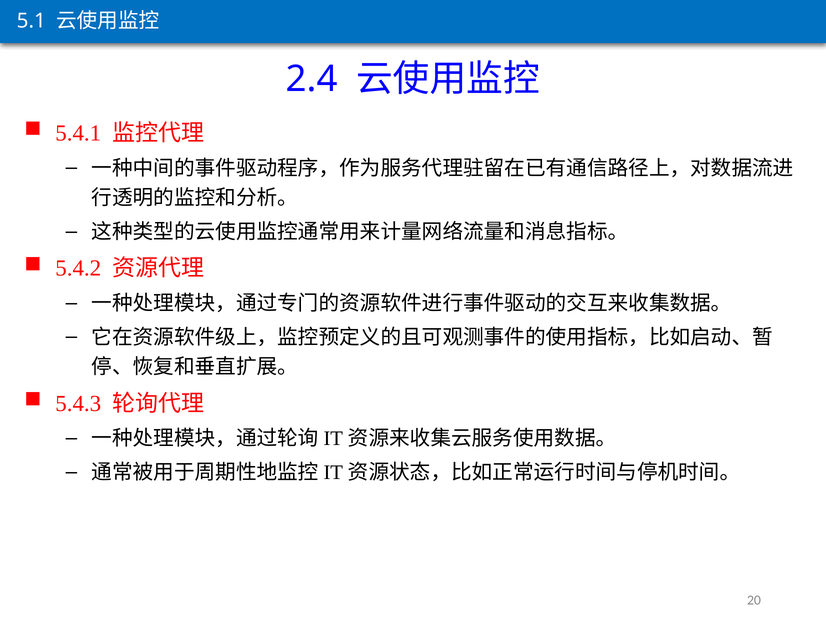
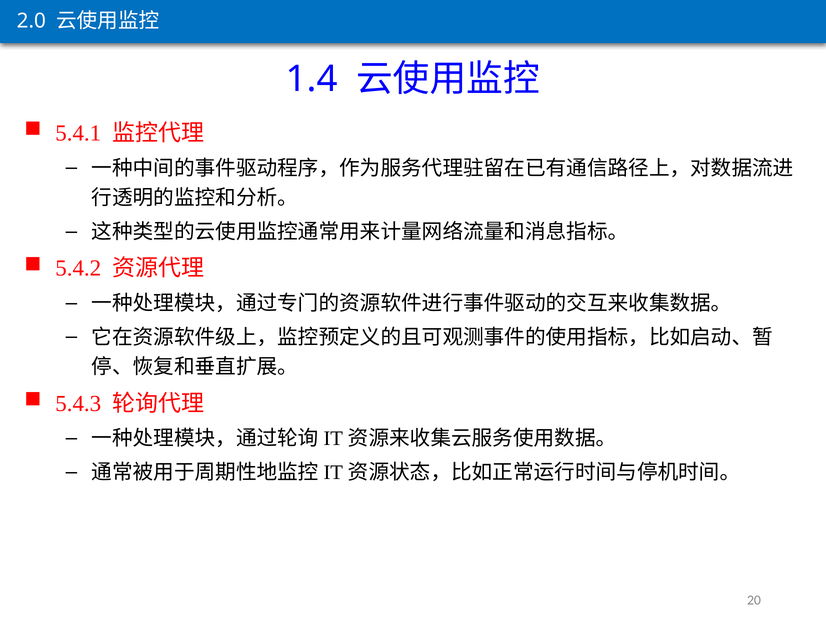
5.1: 5.1 -> 2.0 (31, 21)
2.4: 2.4 -> 1.4 (312, 79)
